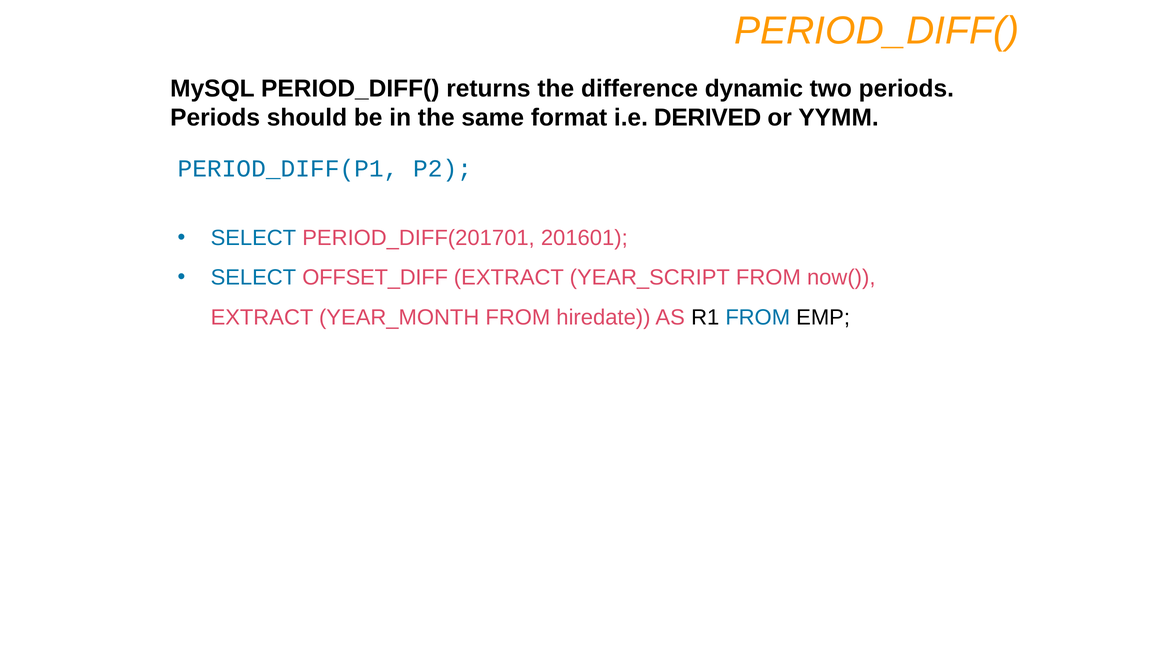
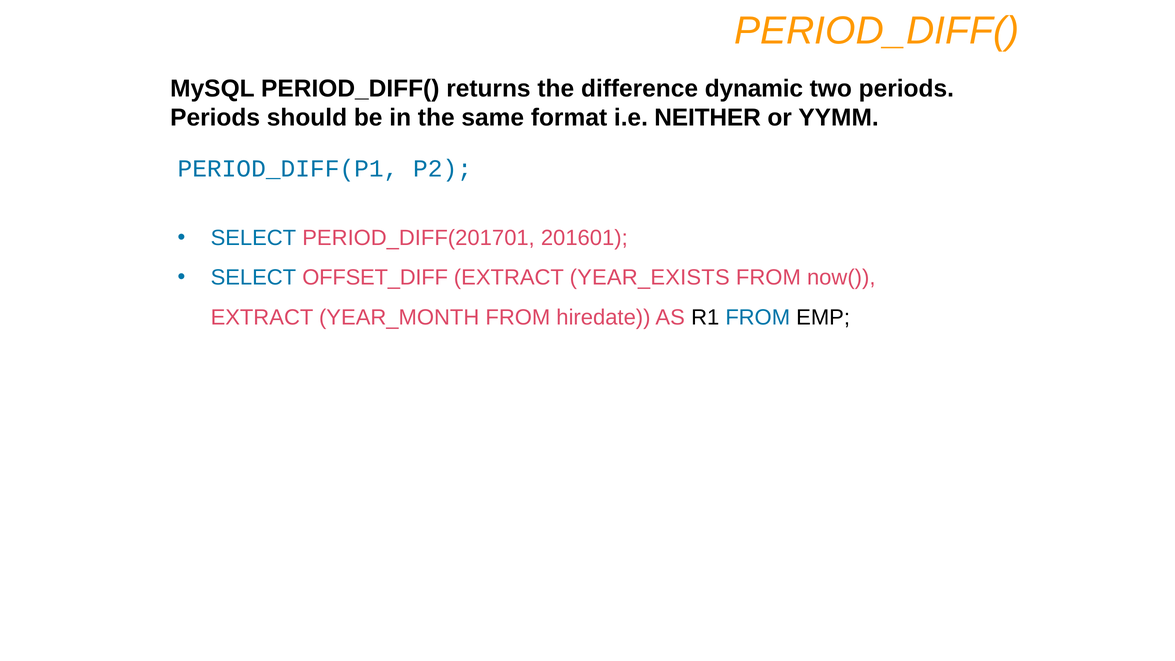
DERIVED: DERIVED -> NEITHER (708, 118)
YEAR_SCRIPT: YEAR_SCRIPT -> YEAR_EXISTS (650, 278)
